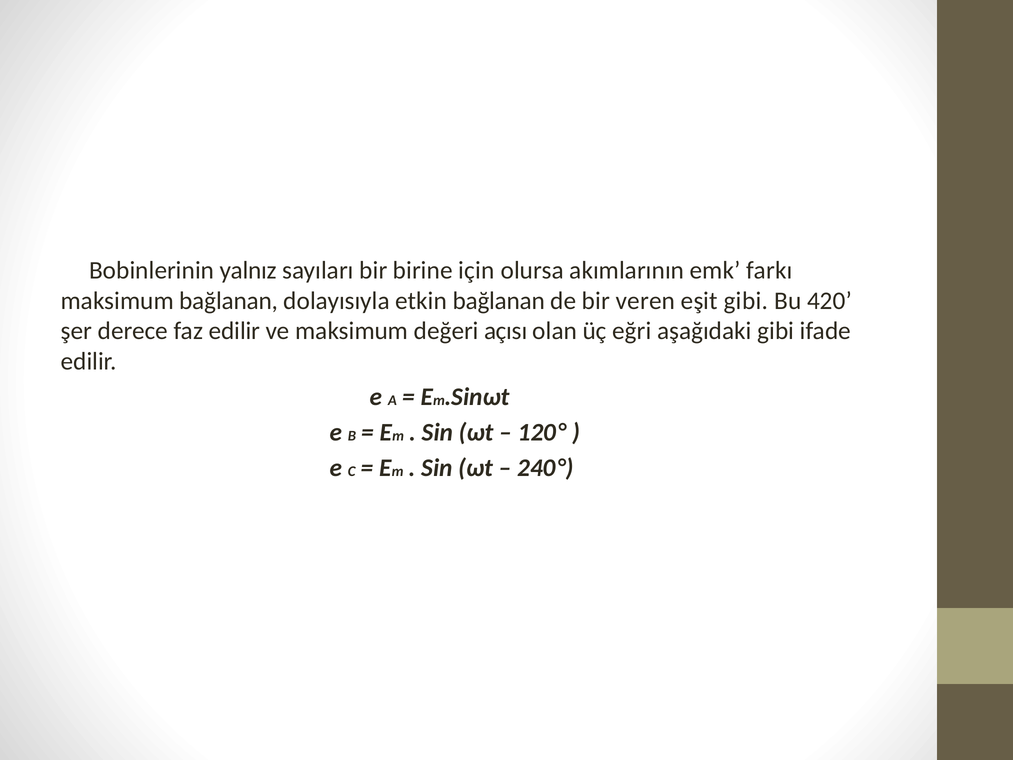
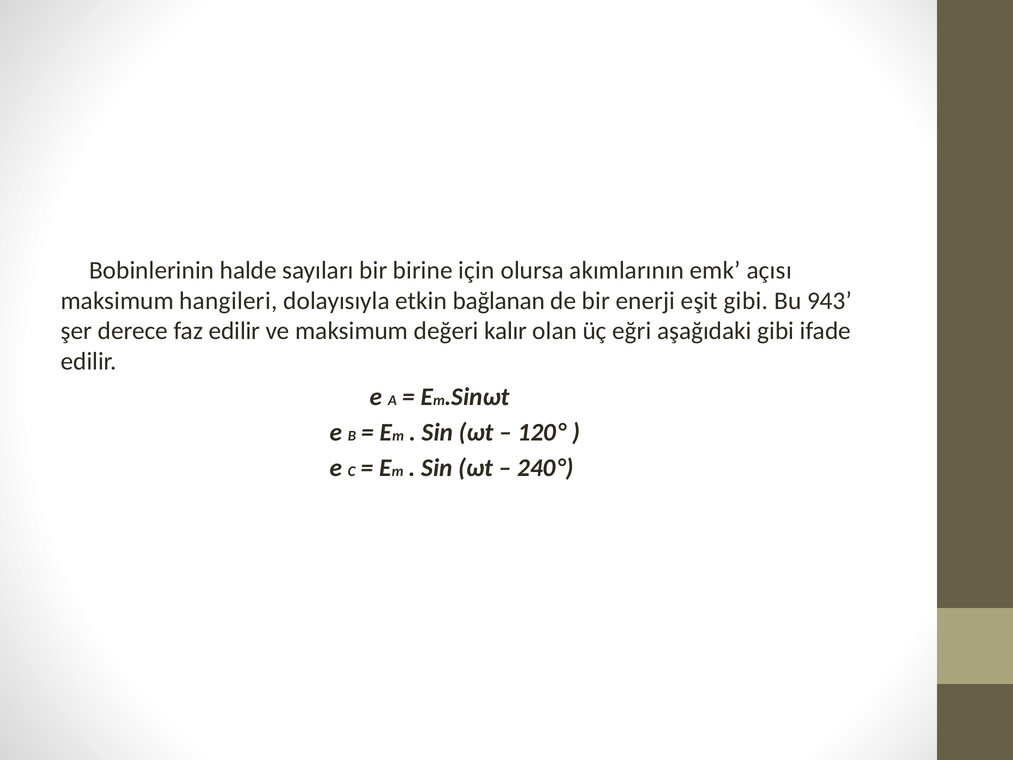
yalnız: yalnız -> halde (248, 270)
farkı: farkı -> açısı (769, 270)
maksimum bağlanan: bağlanan -> hangileri (228, 301)
veren: veren -> enerji (645, 301)
420: 420 -> 943 (829, 301)
açısı: açısı -> kalır (506, 331)
